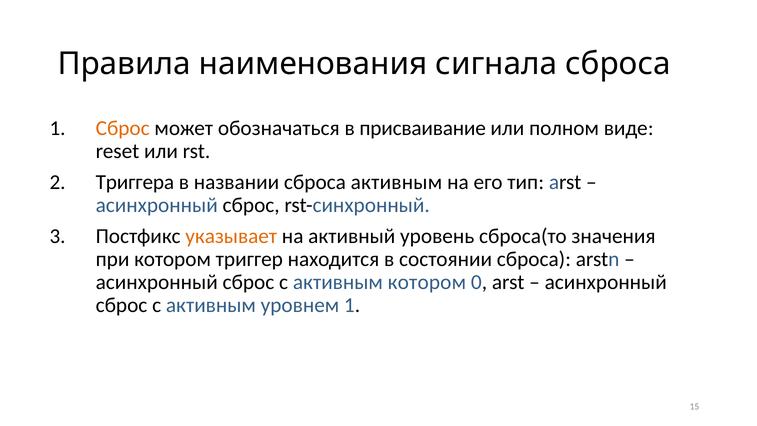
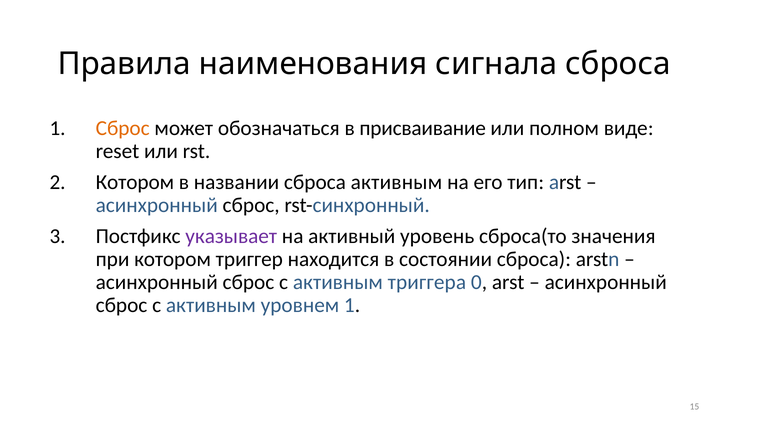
Триггера: Триггера -> Котором (135, 182)
указывает colour: orange -> purple (231, 236)
активным котором: котором -> триггера (427, 282)
